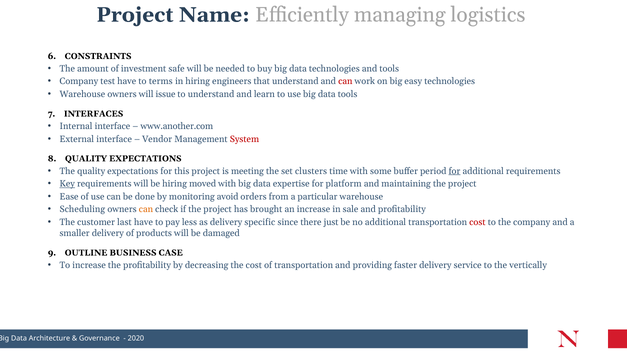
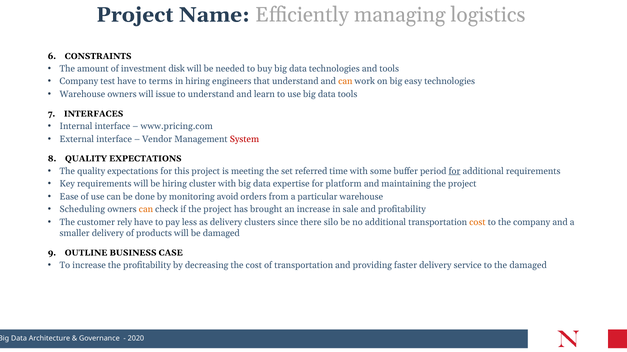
safe: safe -> disk (177, 69)
can colour: red -> orange (345, 82)
www.another.com: www.another.com -> www.pricing.com (177, 126)
clusters: clusters -> referred (311, 171)
Key underline: present -> none (67, 184)
moved: moved -> cluster (203, 184)
last: last -> rely (125, 223)
specific: specific -> clusters (260, 223)
just: just -> silo (331, 223)
cost colour: red -> orange (477, 223)
the vertically: vertically -> damaged (528, 266)
